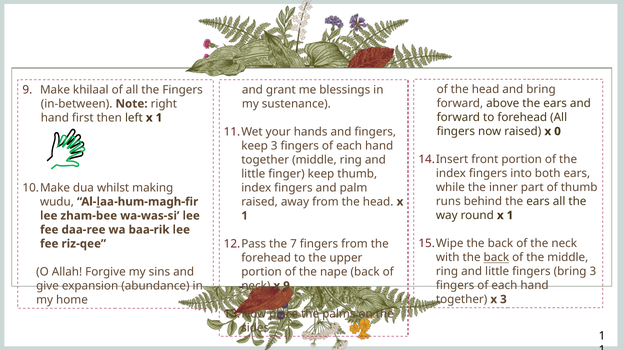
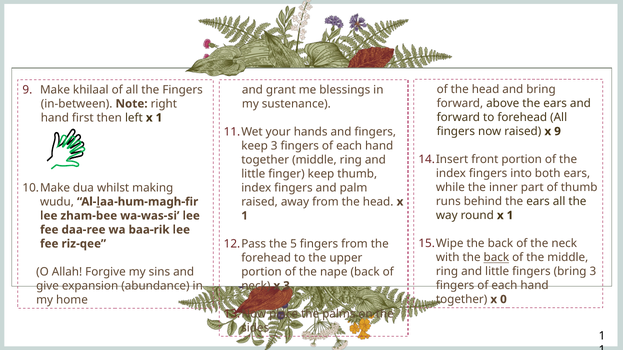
x 0: 0 -> 9 (558, 131)
7: 7 -> 5 (293, 244)
x 9: 9 -> 3 (287, 286)
x 3: 3 -> 0 (503, 300)
